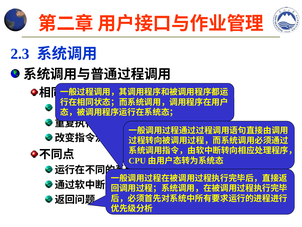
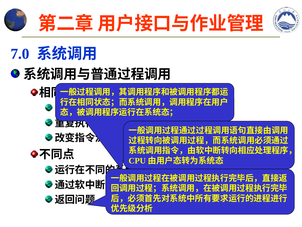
2.3: 2.3 -> 7.0 (20, 54)
